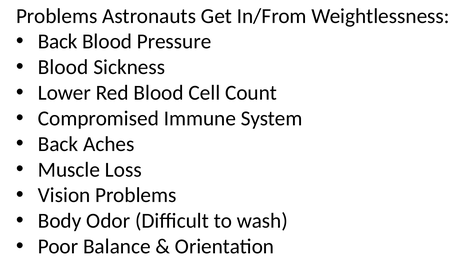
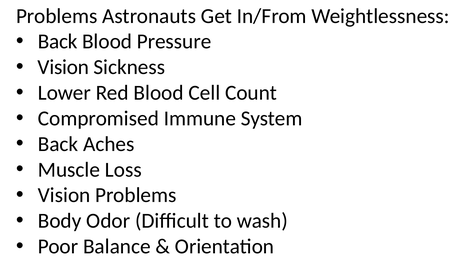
Blood: Blood -> Vision (63, 67)
